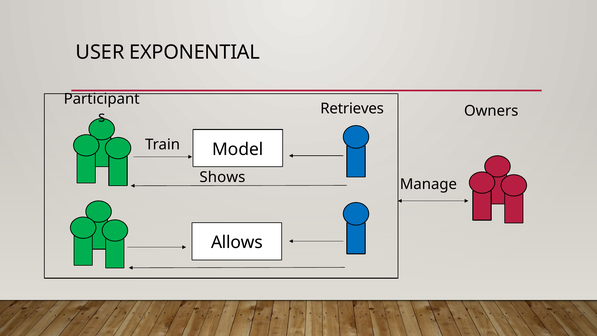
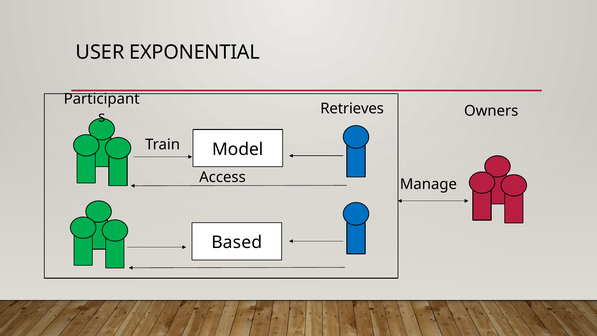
Shows: Shows -> Access (223, 177)
Allows: Allows -> Based (237, 242)
